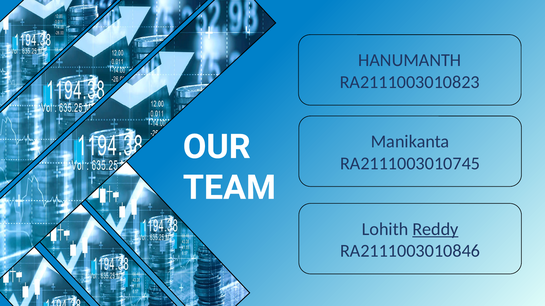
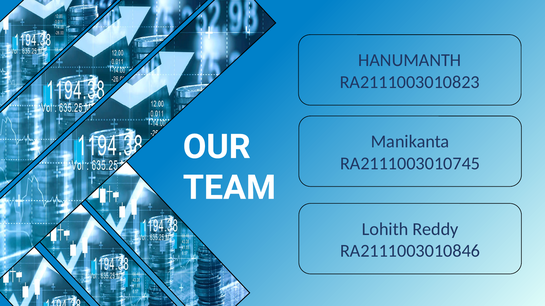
Reddy underline: present -> none (435, 229)
